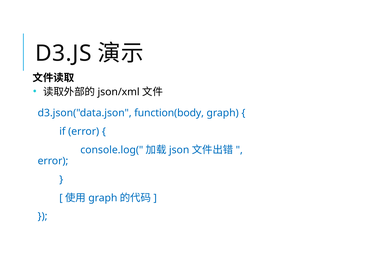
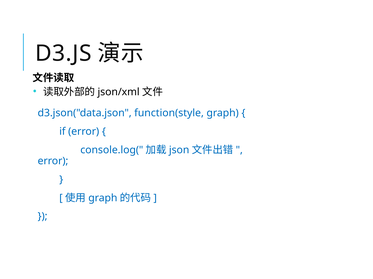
function(body: function(body -> function(style (169, 113)
